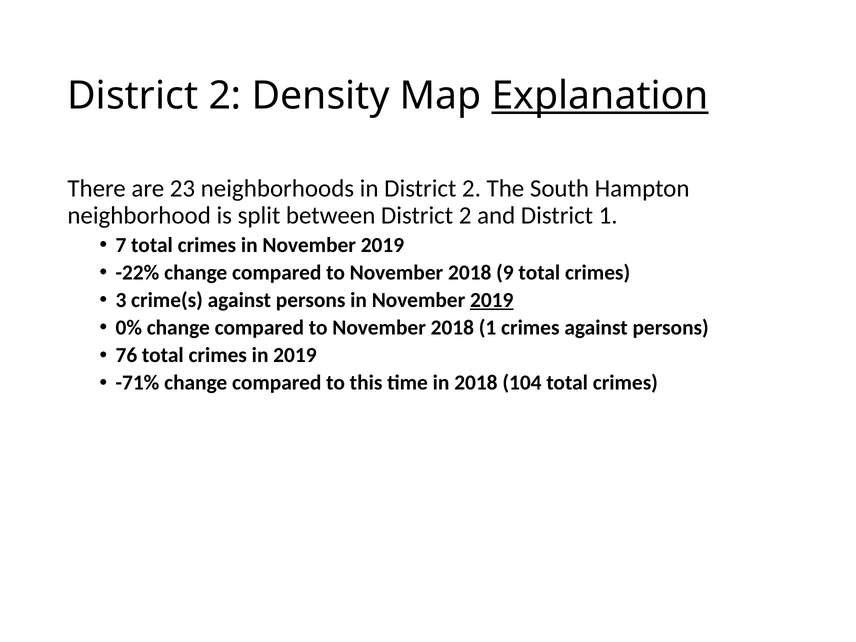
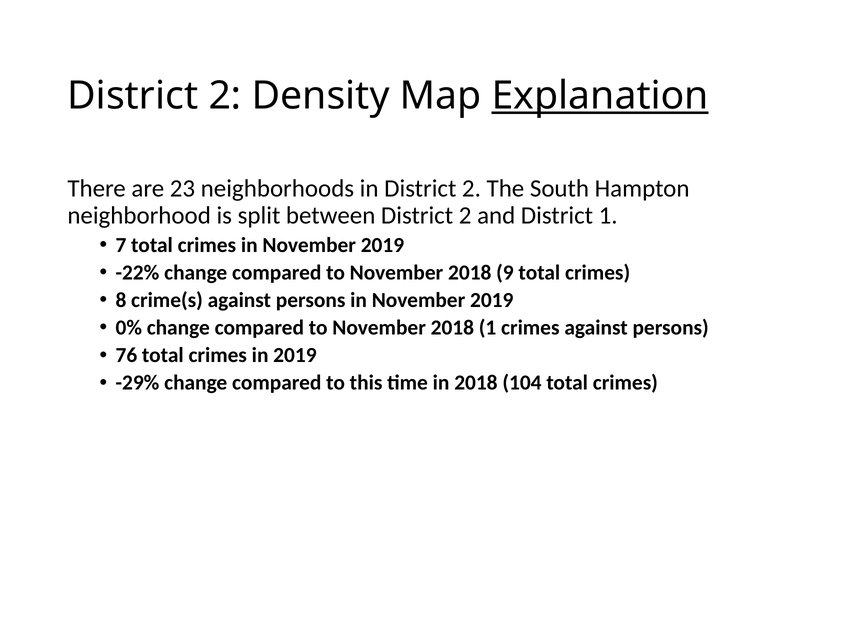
3: 3 -> 8 (121, 300)
2019 underline: present -> none (492, 300)
-71%: -71% -> -29% (137, 383)
